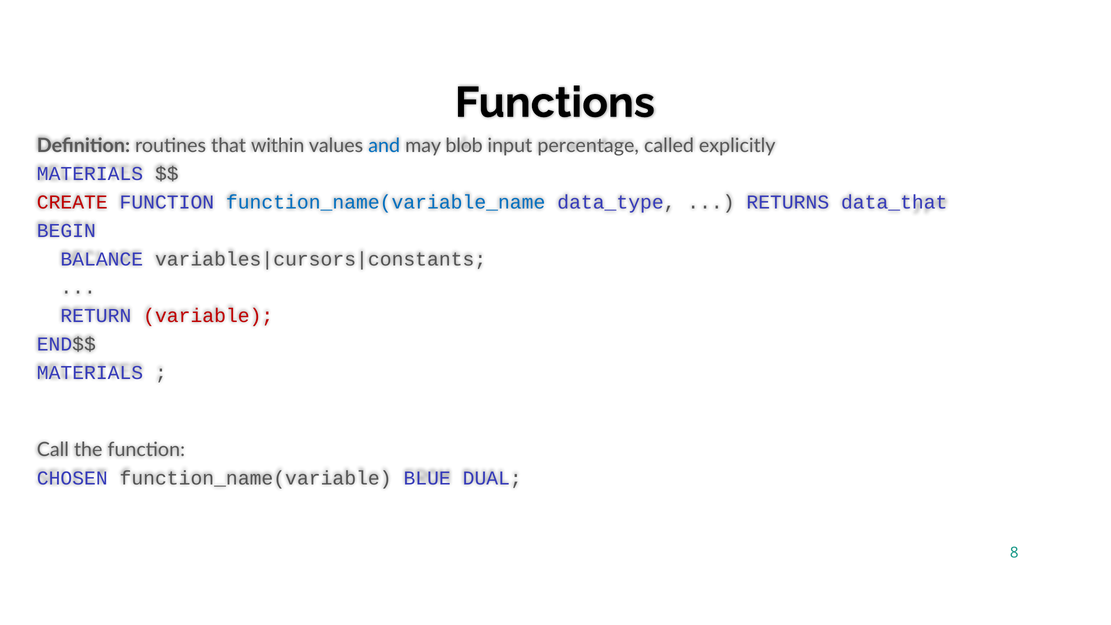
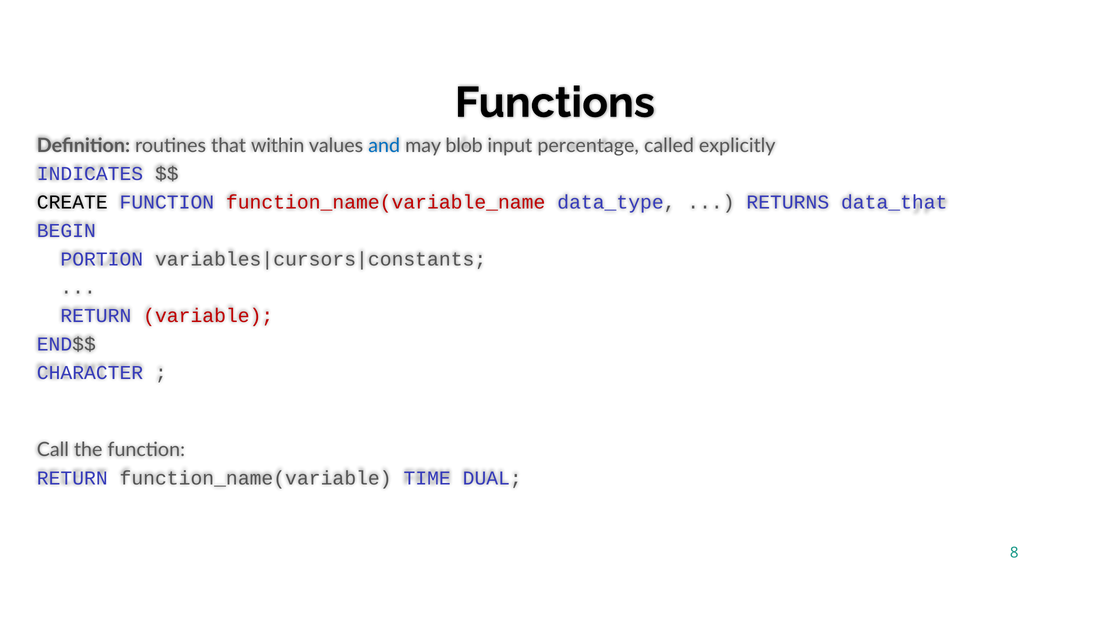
MATERIALS: MATERIALS -> INDICATES (90, 174)
CREATE colour: red -> black (72, 202)
function_name(variable_name colour: blue -> red (386, 202)
BALANCE: BALANCE -> PORTION (102, 259)
MATERIALS: MATERIALS -> CHARACTER (90, 373)
CHOSEN: CHOSEN -> RETURN (72, 478)
BLUE: BLUE -> TIME (427, 478)
